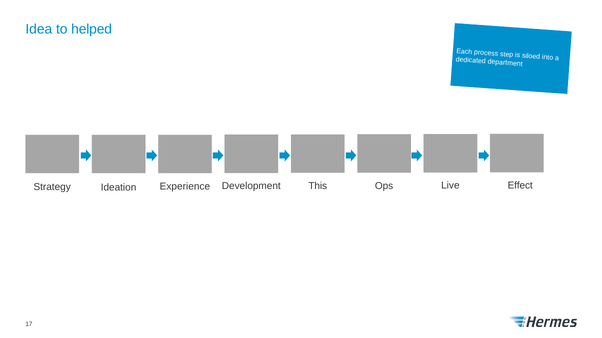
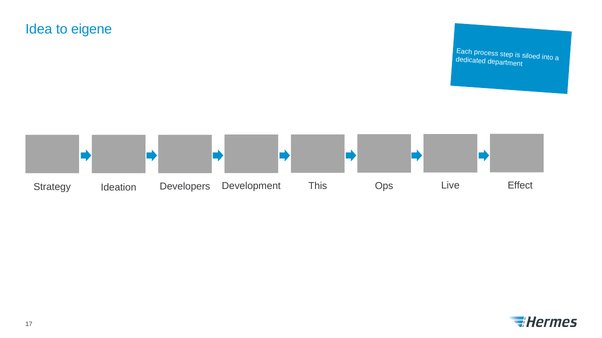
helped: helped -> eigene (92, 29)
Experience: Experience -> Developers (185, 187)
